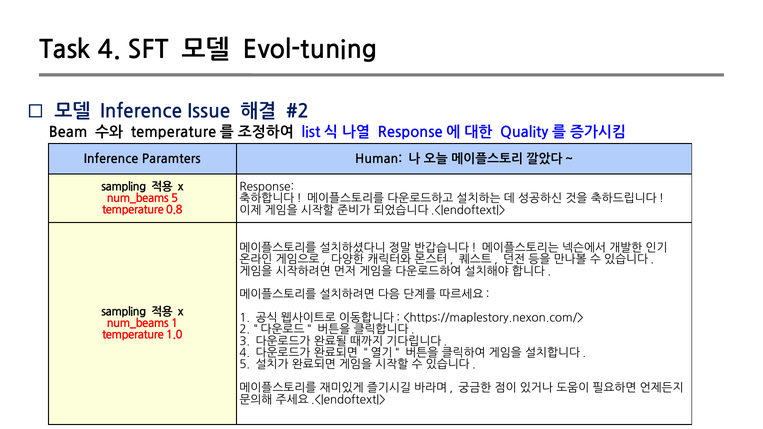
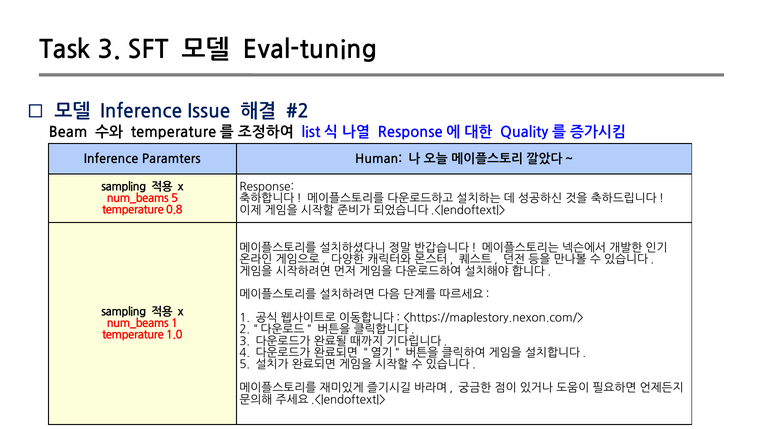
Task 4: 4 -> 3 (109, 50)
Evol-tuning: Evol-tuning -> Eval-tuning (310, 50)
